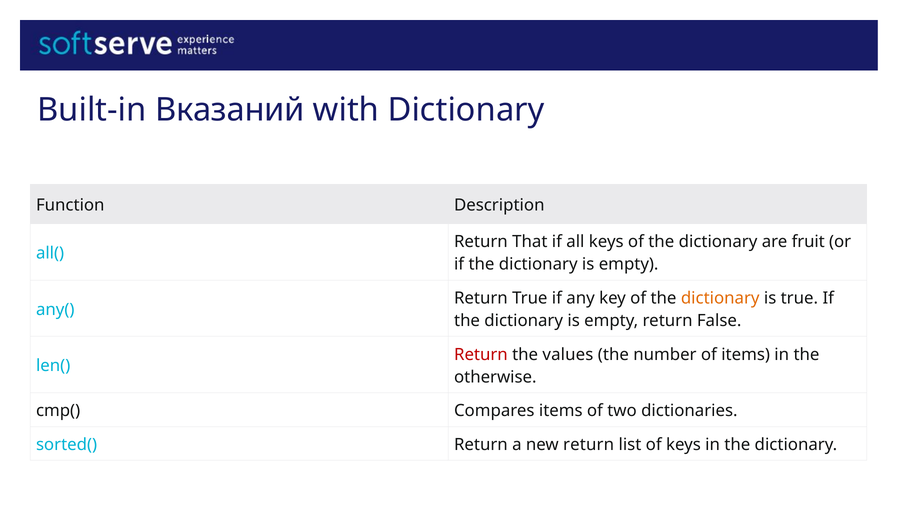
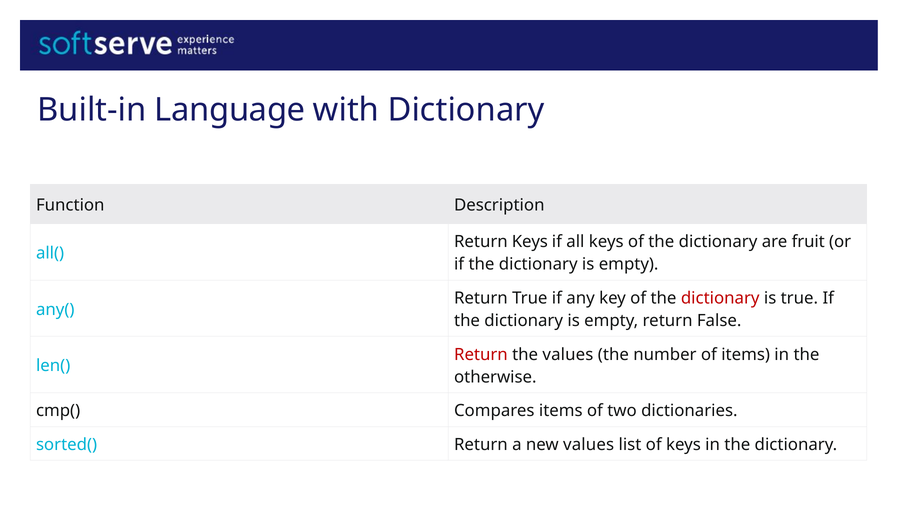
Вказаний: Вказаний -> Language (230, 110)
Return That: That -> Keys (530, 242)
dictionary colour: orange -> red (720, 298)
new return: return -> values (589, 445)
